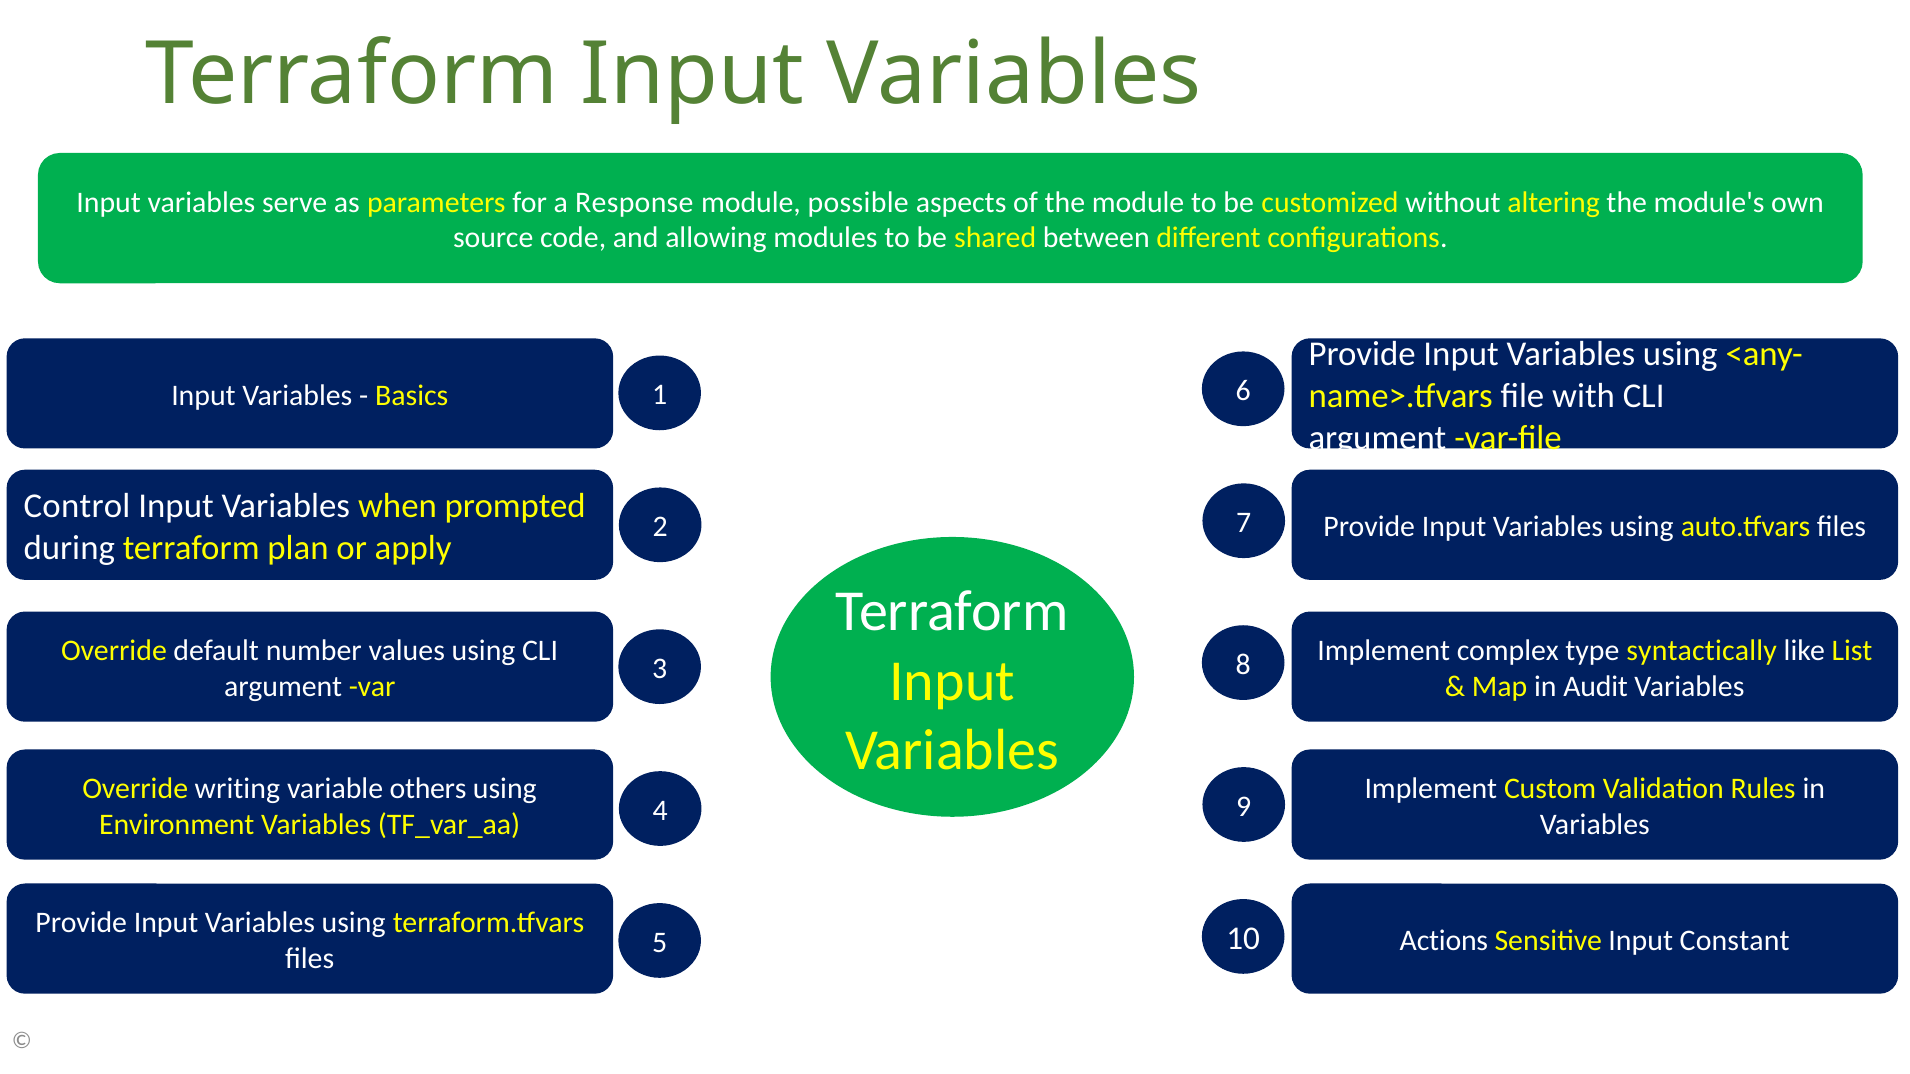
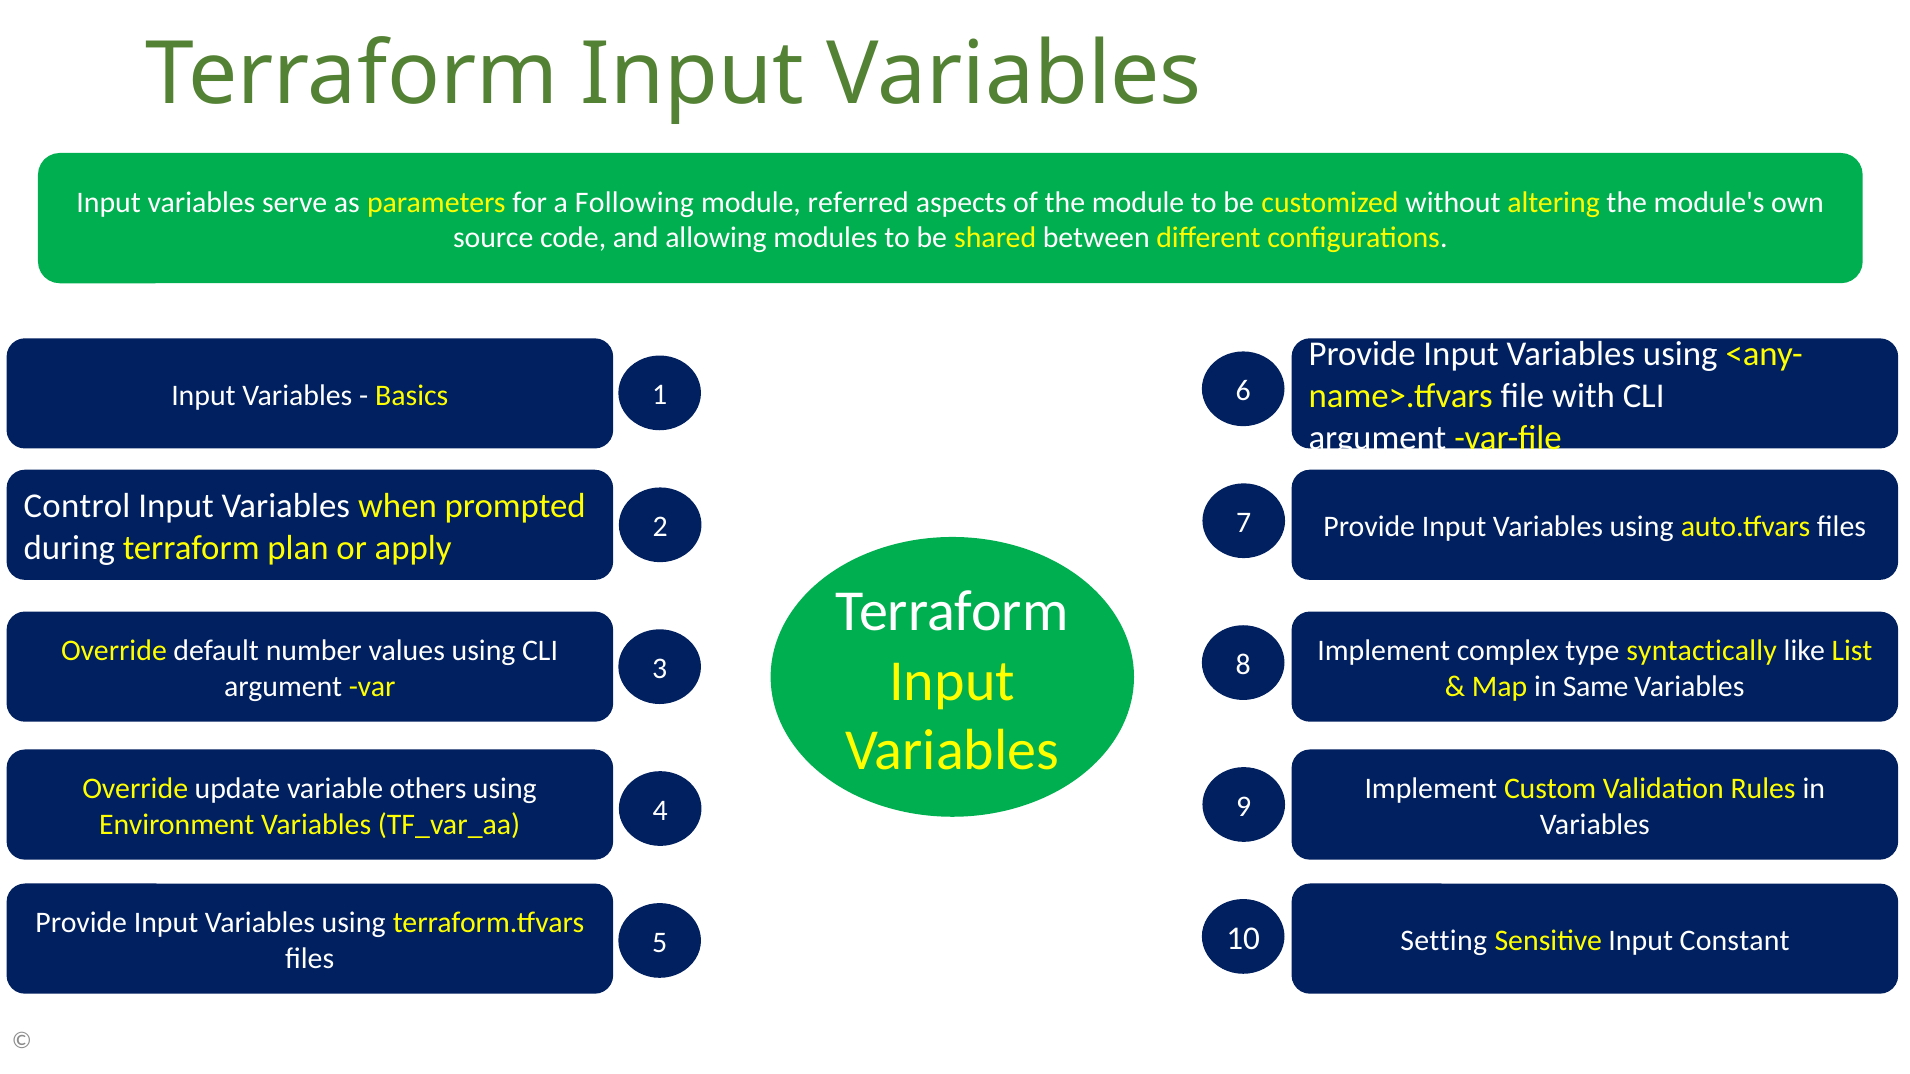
Response: Response -> Following (634, 202)
possible: possible -> referred (858, 202)
Audit: Audit -> Same (1596, 687)
writing: writing -> update (237, 789)
Actions: Actions -> Setting (1444, 941)
